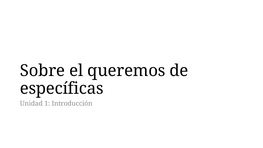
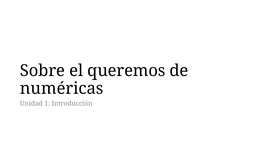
específicas: específicas -> numéricas (62, 88)
